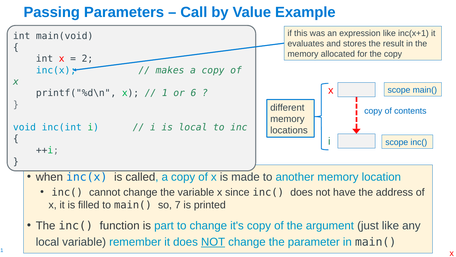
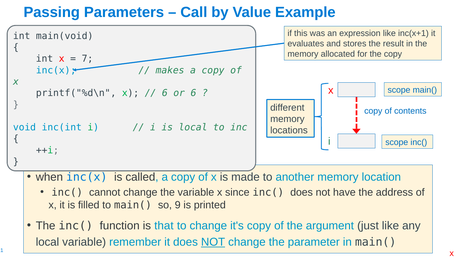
2: 2 -> 7 (87, 59)
1: 1 -> 6 (165, 93)
7: 7 -> 9 (178, 205)
part: part -> that (164, 225)
